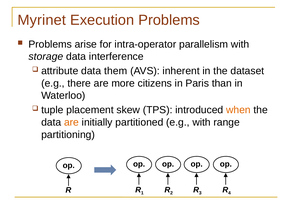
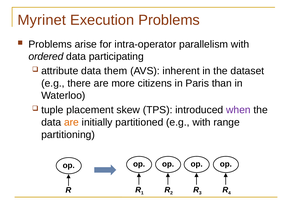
storage: storage -> ordered (46, 57)
interference: interference -> participating (116, 57)
when colour: orange -> purple (238, 110)
